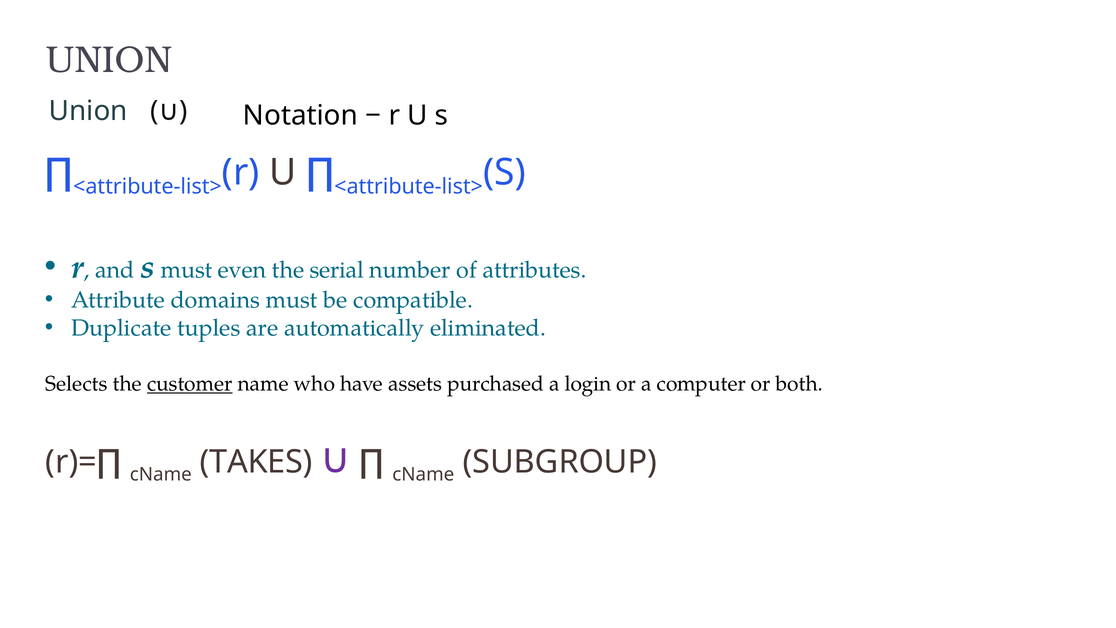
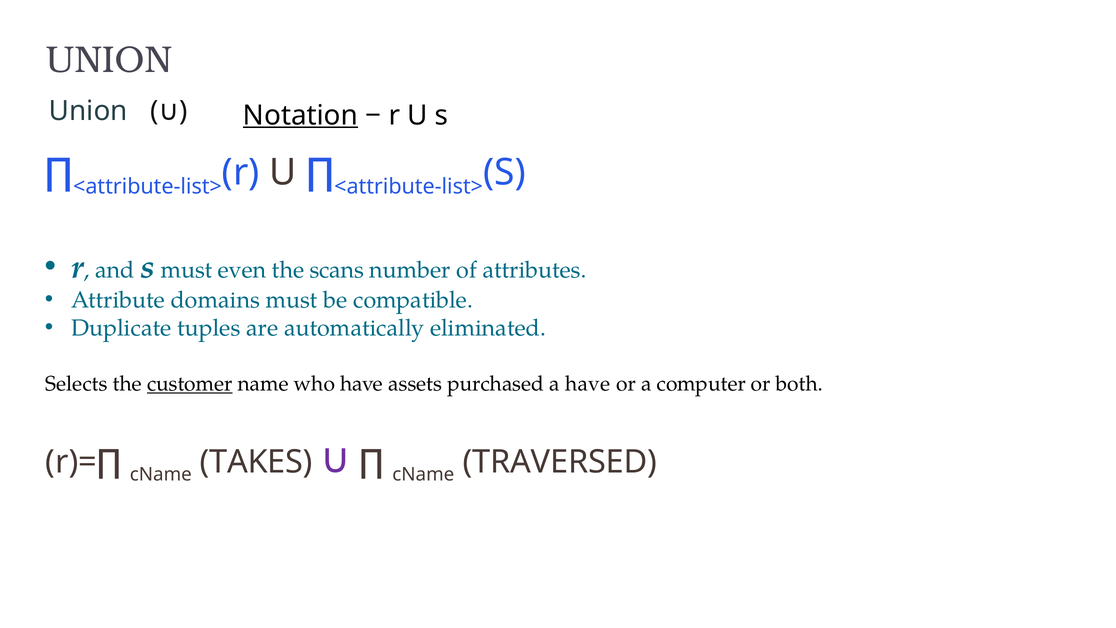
Notation underline: none -> present (301, 115)
serial: serial -> scans (337, 270)
a login: login -> have (588, 384)
SUBGROUP: SUBGROUP -> TRAVERSED (560, 462)
